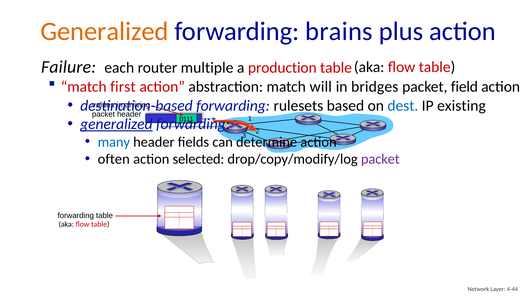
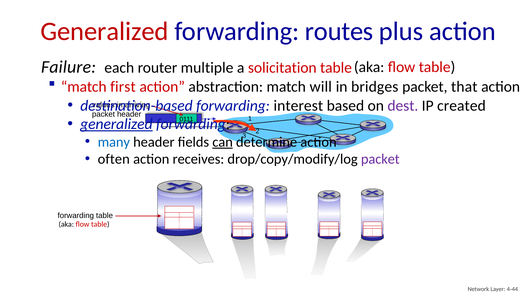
Generalized colour: orange -> red (105, 32)
brains: brains -> routes (339, 32)
production: production -> solicitation (282, 68)
field: field -> that (464, 87)
rulesets: rulesets -> interest (298, 106)
dest colour: blue -> purple (403, 106)
existing: existing -> created (461, 106)
can underline: none -> present (223, 142)
selected: selected -> receives (198, 159)
